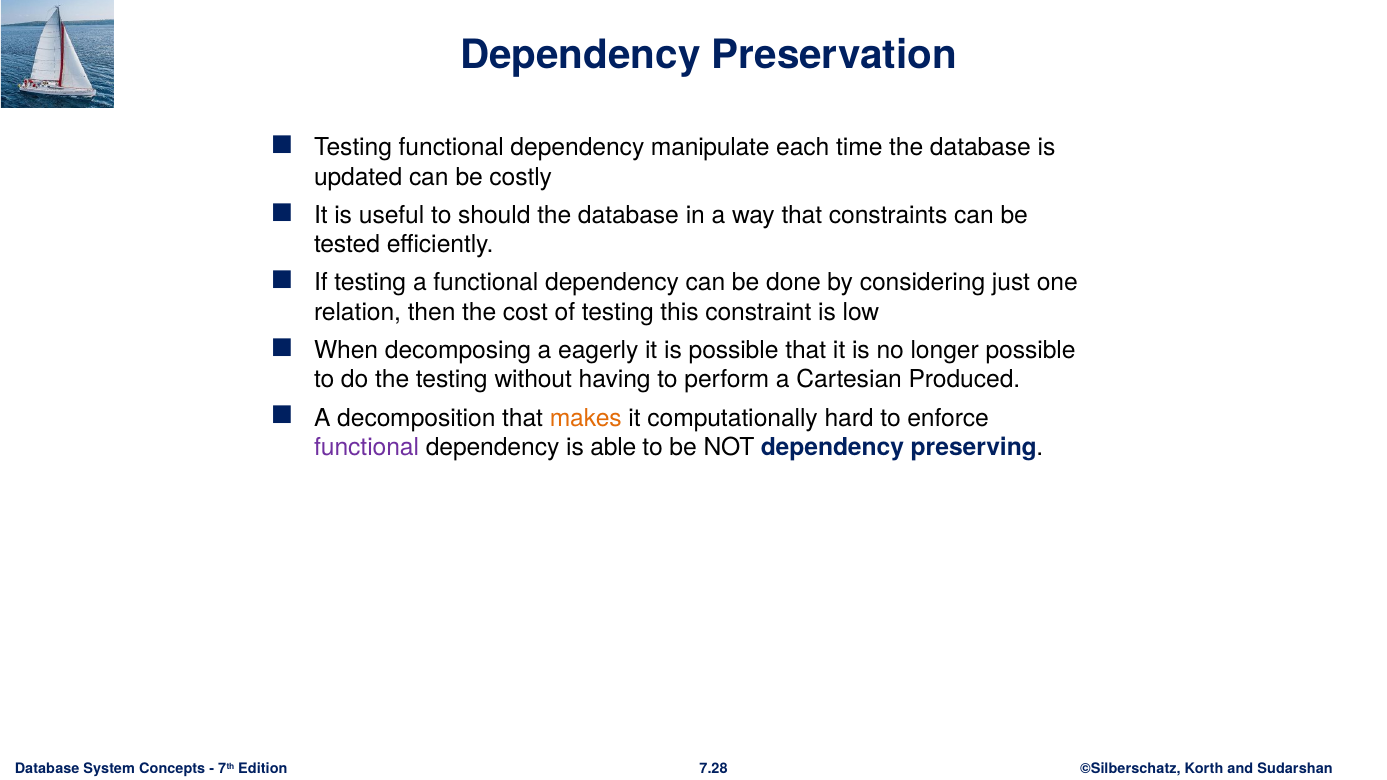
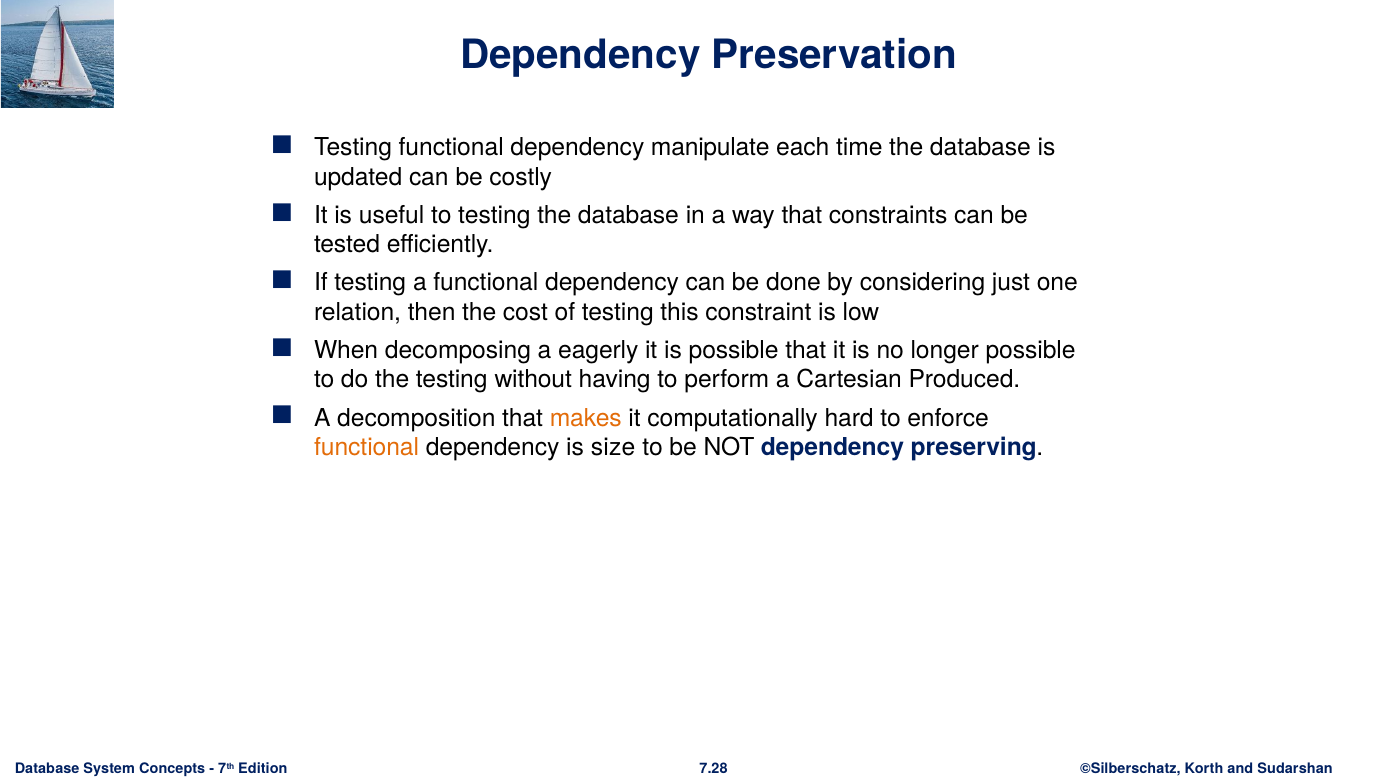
to should: should -> testing (494, 215)
functional colour: purple -> orange (367, 447)
able: able -> size (613, 447)
